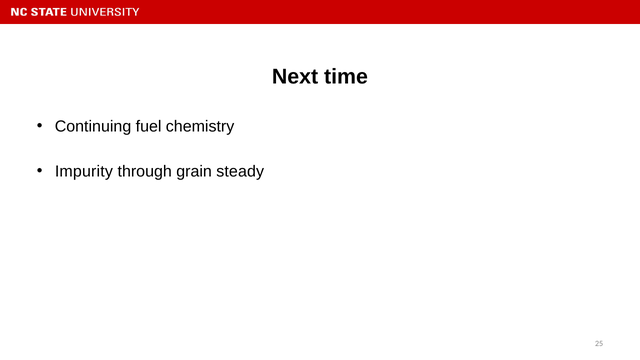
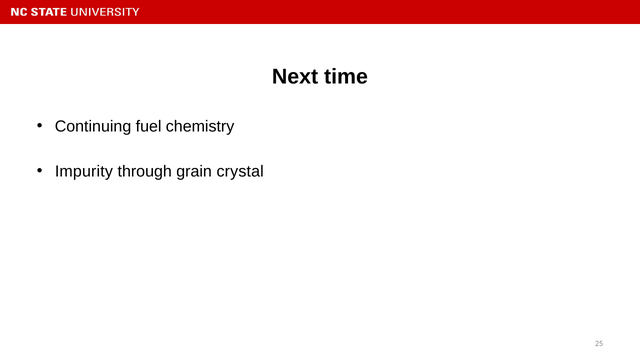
steady: steady -> crystal (240, 171)
